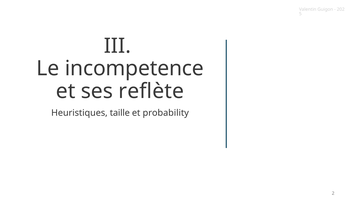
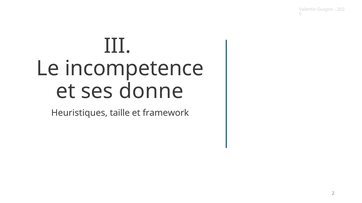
reflète: reflète -> donne (151, 92)
probability: probability -> framework (166, 113)
